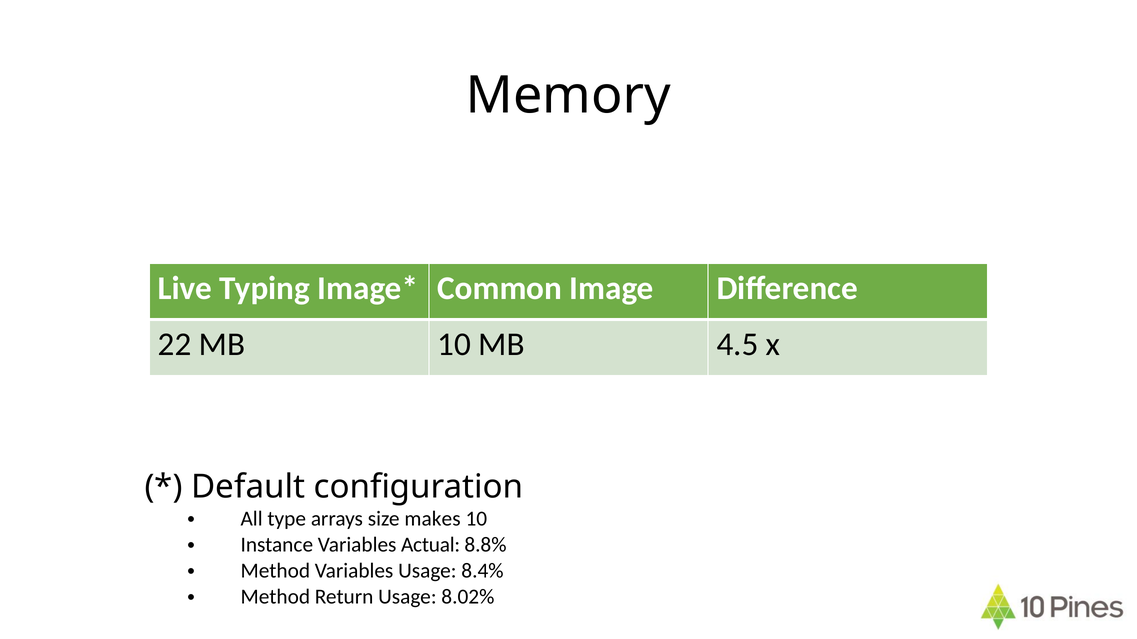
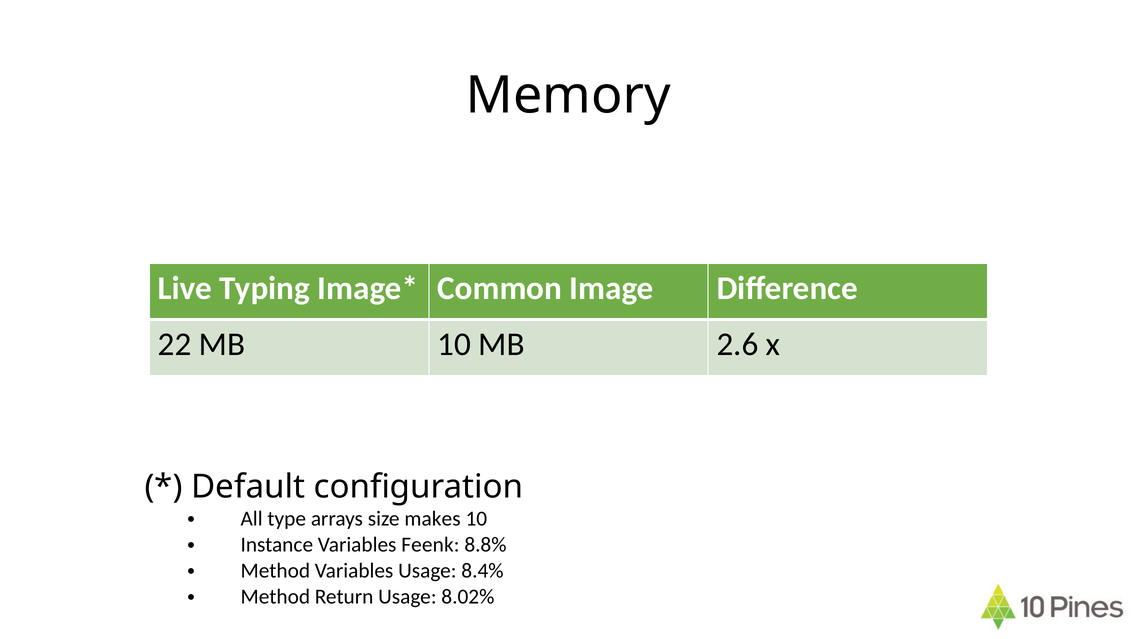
4.5: 4.5 -> 2.6 (738, 345)
Actual: Actual -> Feenk (430, 545)
